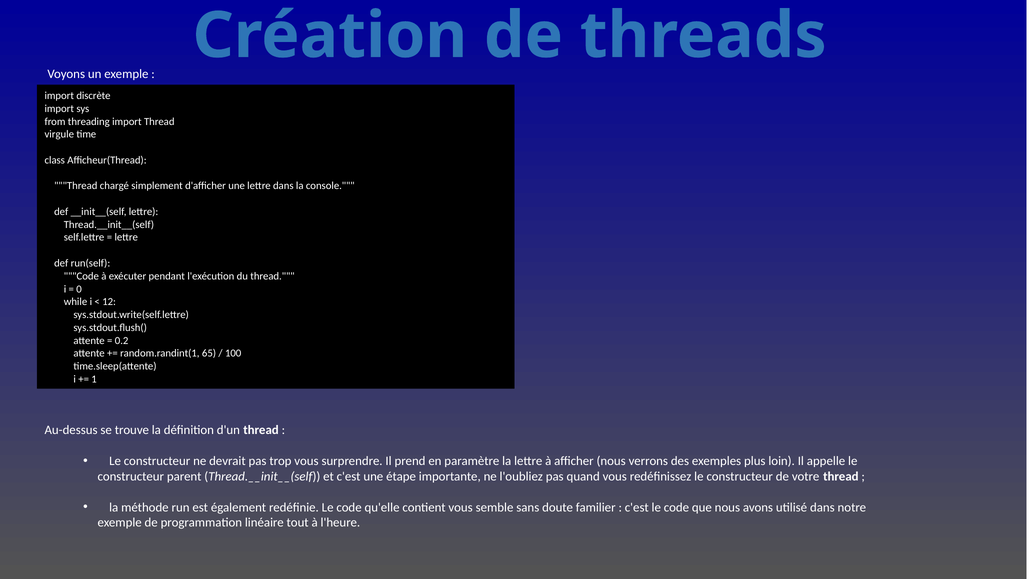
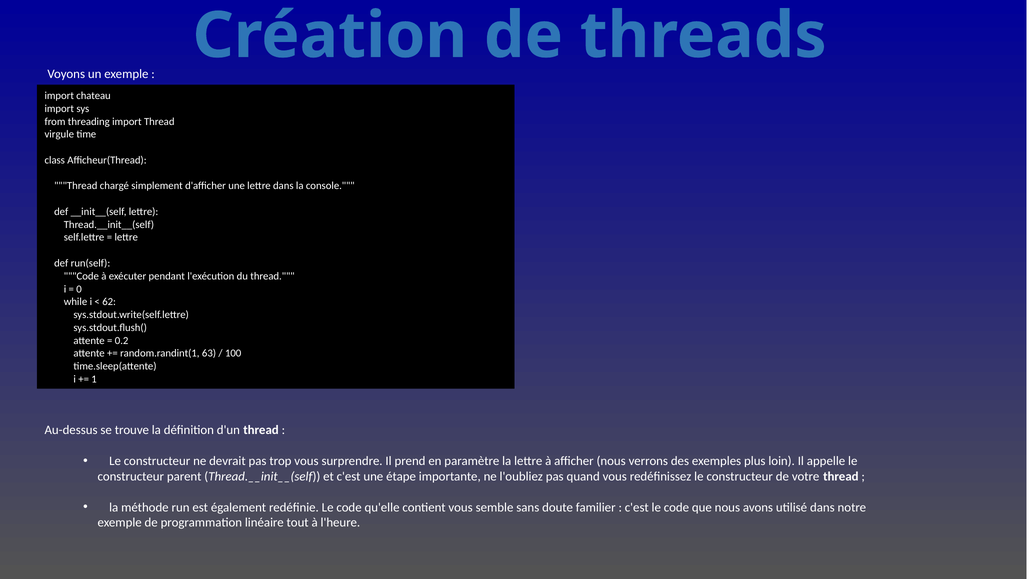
discrète: discrète -> chateau (94, 96)
12: 12 -> 62 (109, 302)
65: 65 -> 63 (209, 353)
